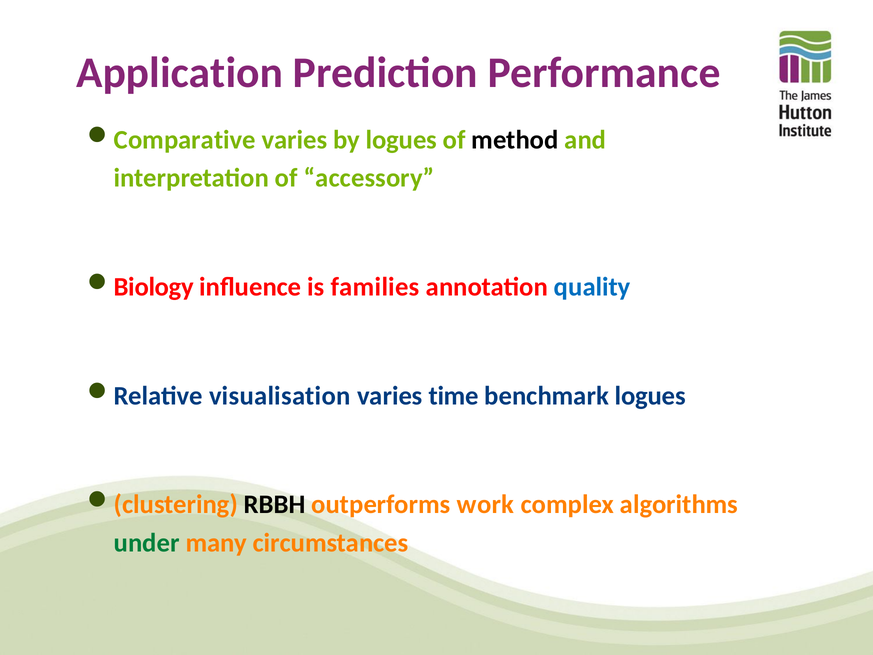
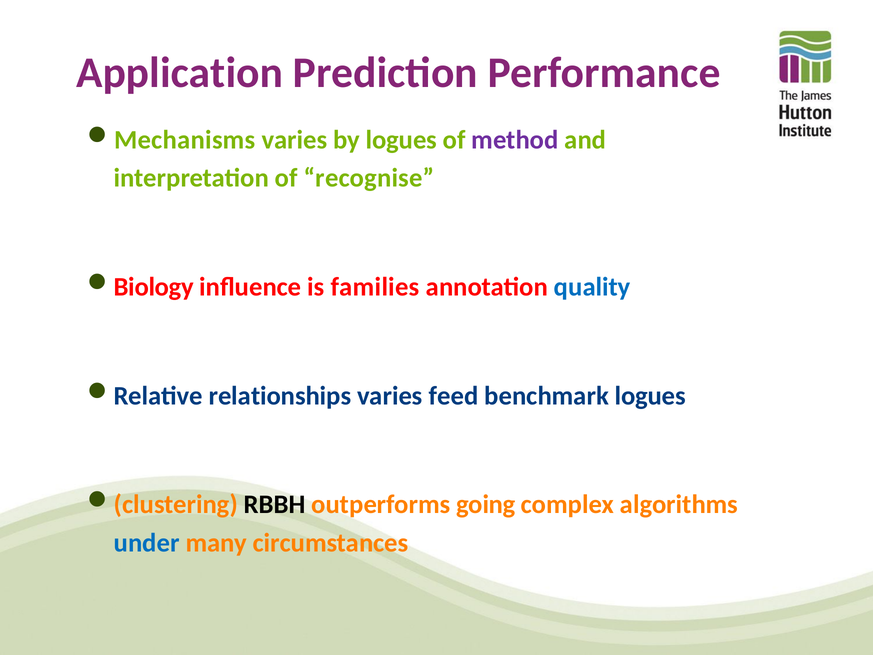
Comparative: Comparative -> Mechanisms (185, 140)
method colour: black -> purple (515, 140)
accessory: accessory -> recognise (369, 178)
visualisation: visualisation -> relationships (280, 396)
time: time -> feed (453, 396)
work: work -> going (486, 504)
under colour: green -> blue (147, 543)
